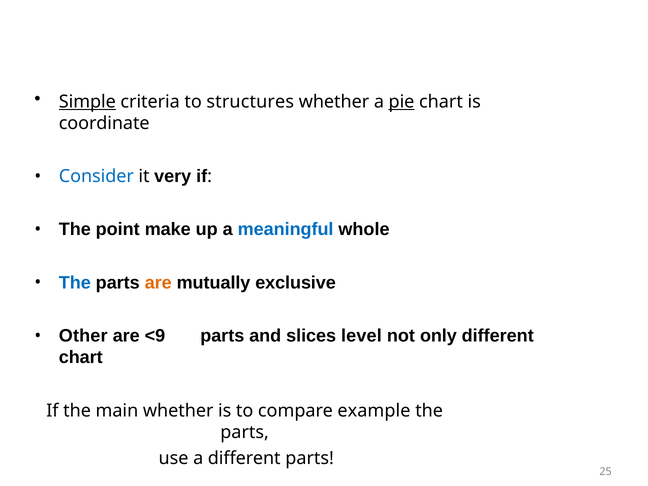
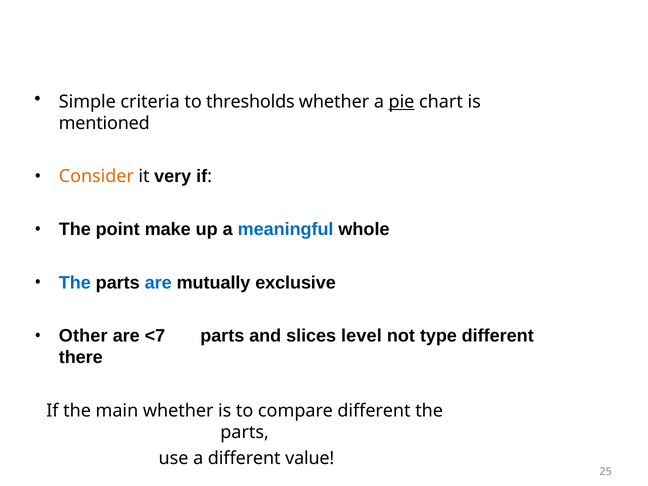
Simple underline: present -> none (87, 102)
structures: structures -> thresholds (250, 102)
coordinate: coordinate -> mentioned (104, 123)
Consider colour: blue -> orange (96, 176)
are colour: orange -> blue (158, 283)
<9: <9 -> <7 (155, 336)
only: only -> type (438, 336)
chart: chart -> there (81, 357)
compare example: example -> different (374, 411)
different parts: parts -> value (310, 458)
